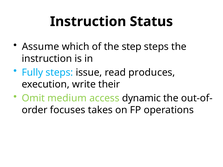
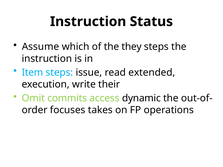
step: step -> they (132, 47)
Fully: Fully -> Item (32, 73)
produces: produces -> extended (152, 73)
medium: medium -> commits (67, 98)
